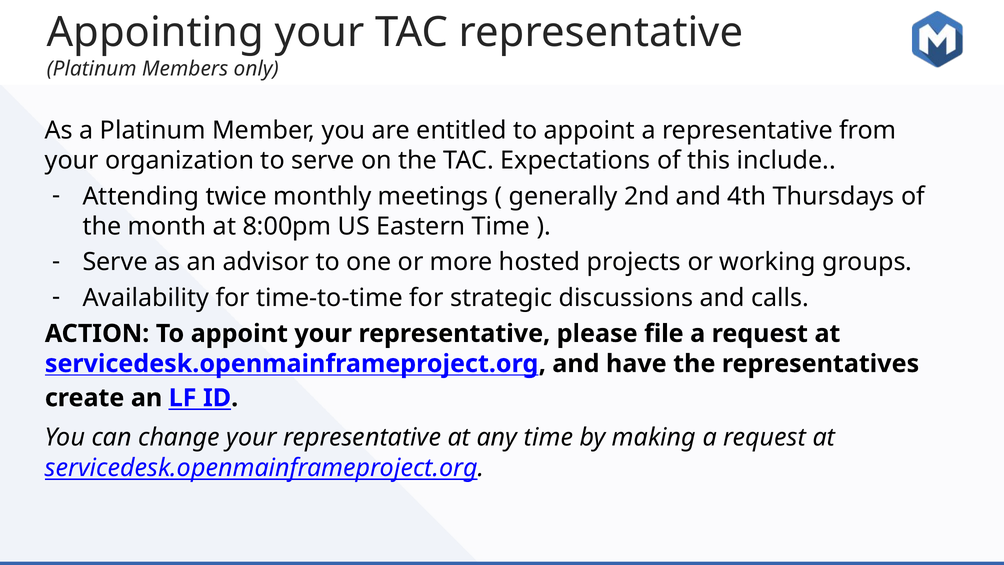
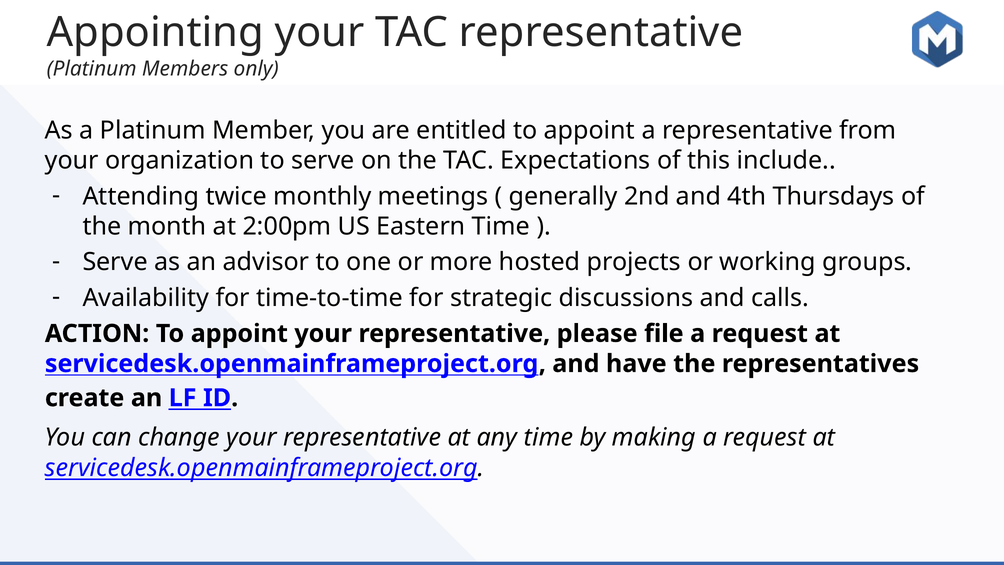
8:00pm: 8:00pm -> 2:00pm (287, 226)
